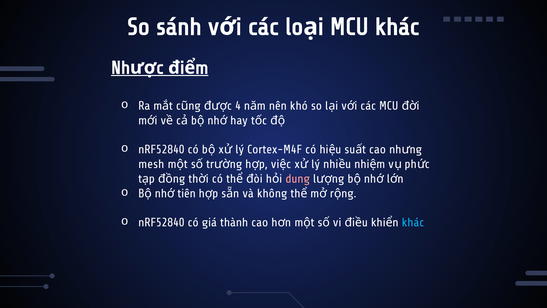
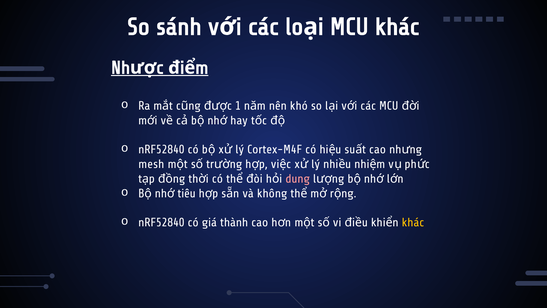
4: 4 -> 1 (238, 106)
tiên: tiên -> tiêu (187, 193)
khác colour: light blue -> yellow (413, 222)
